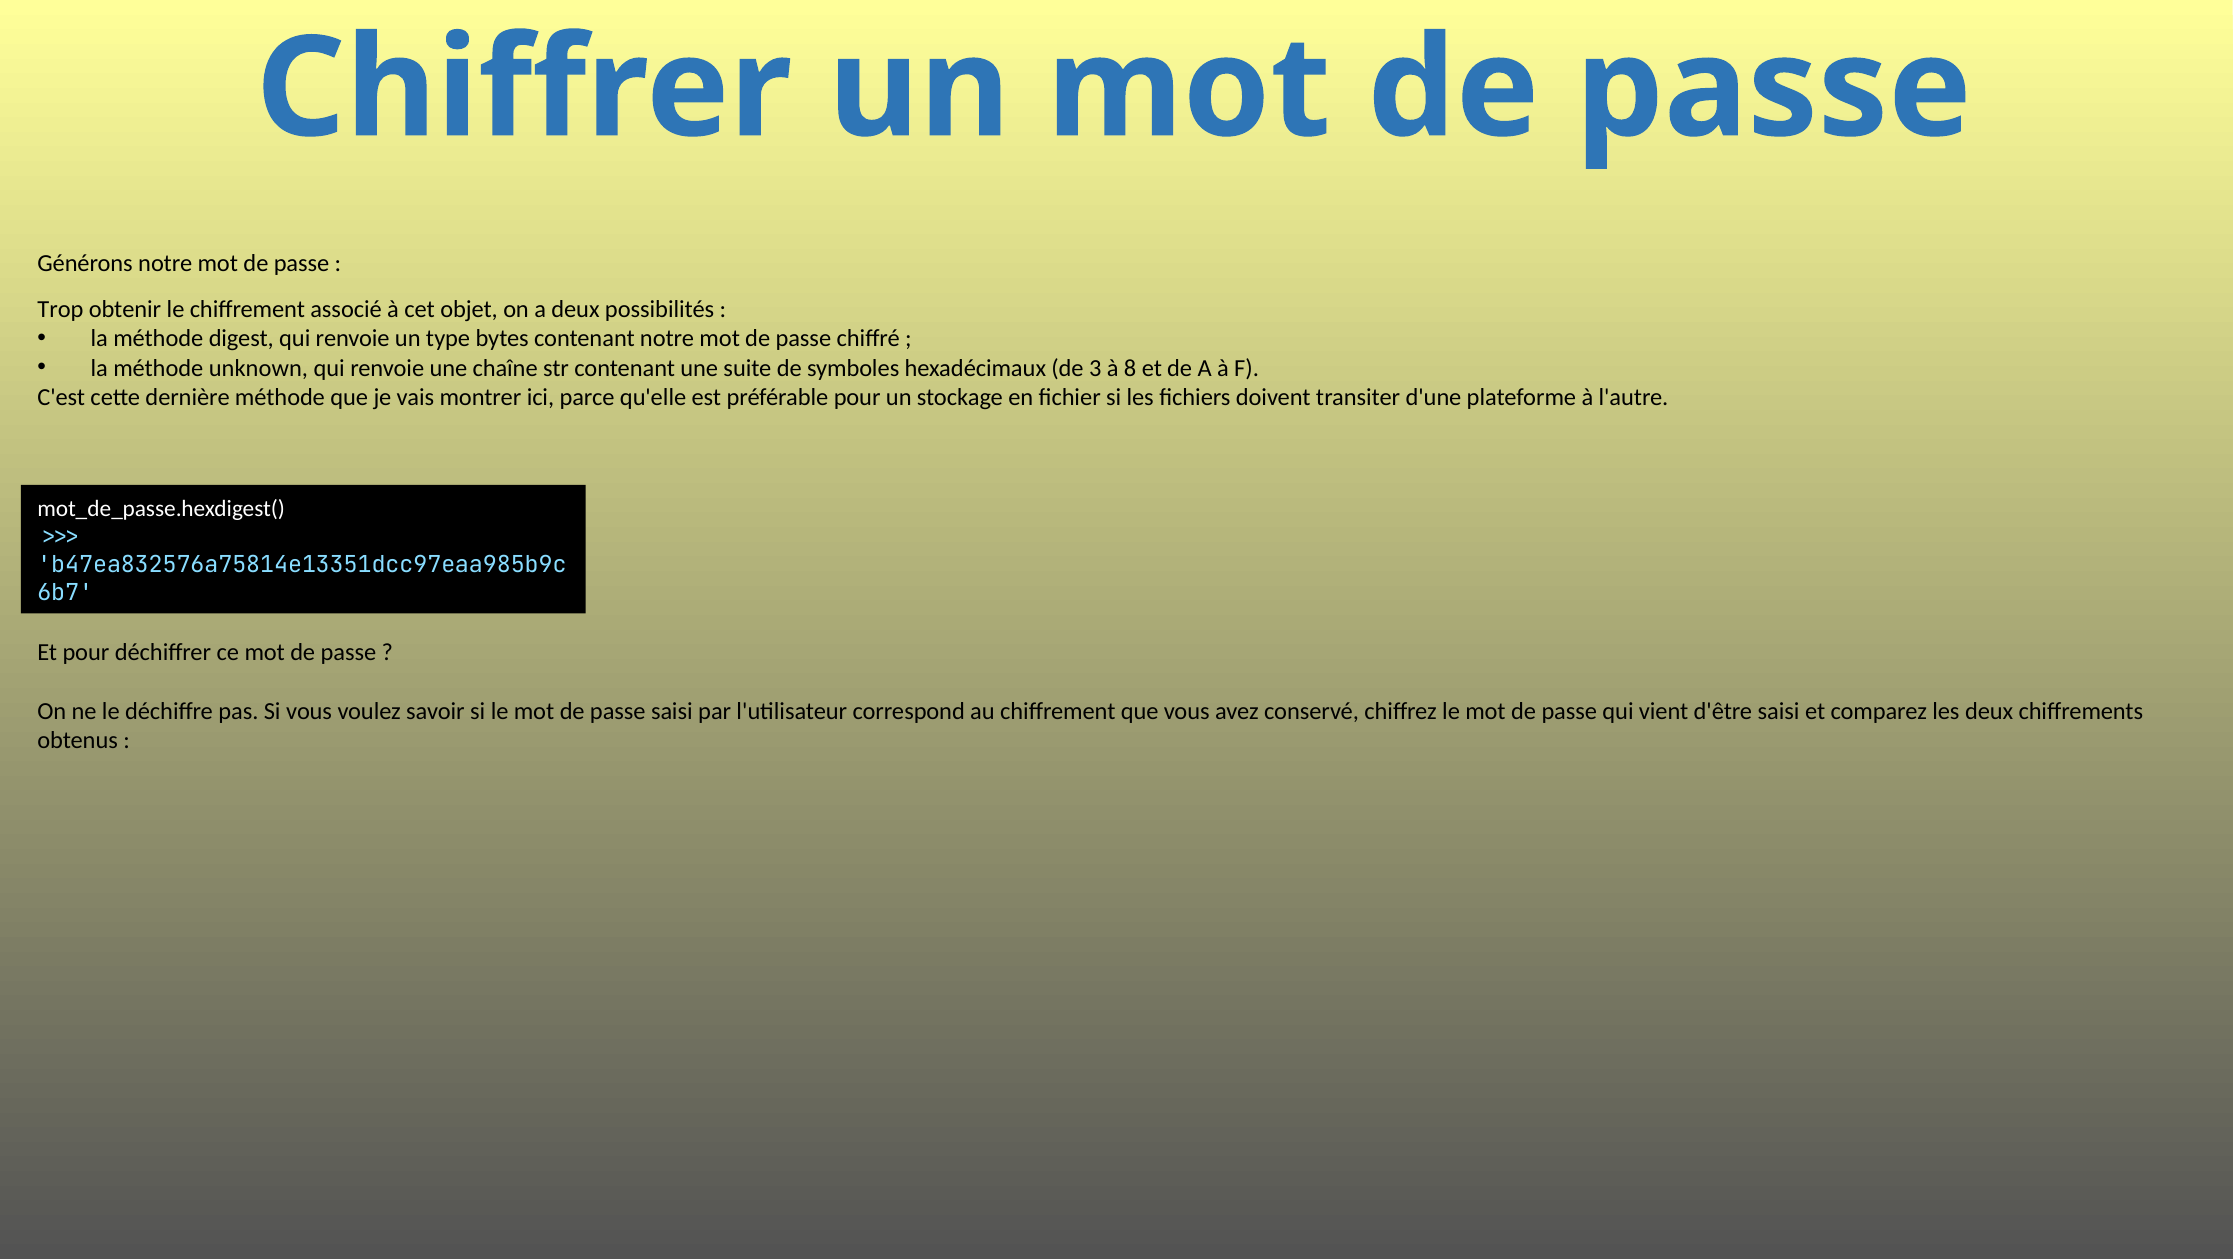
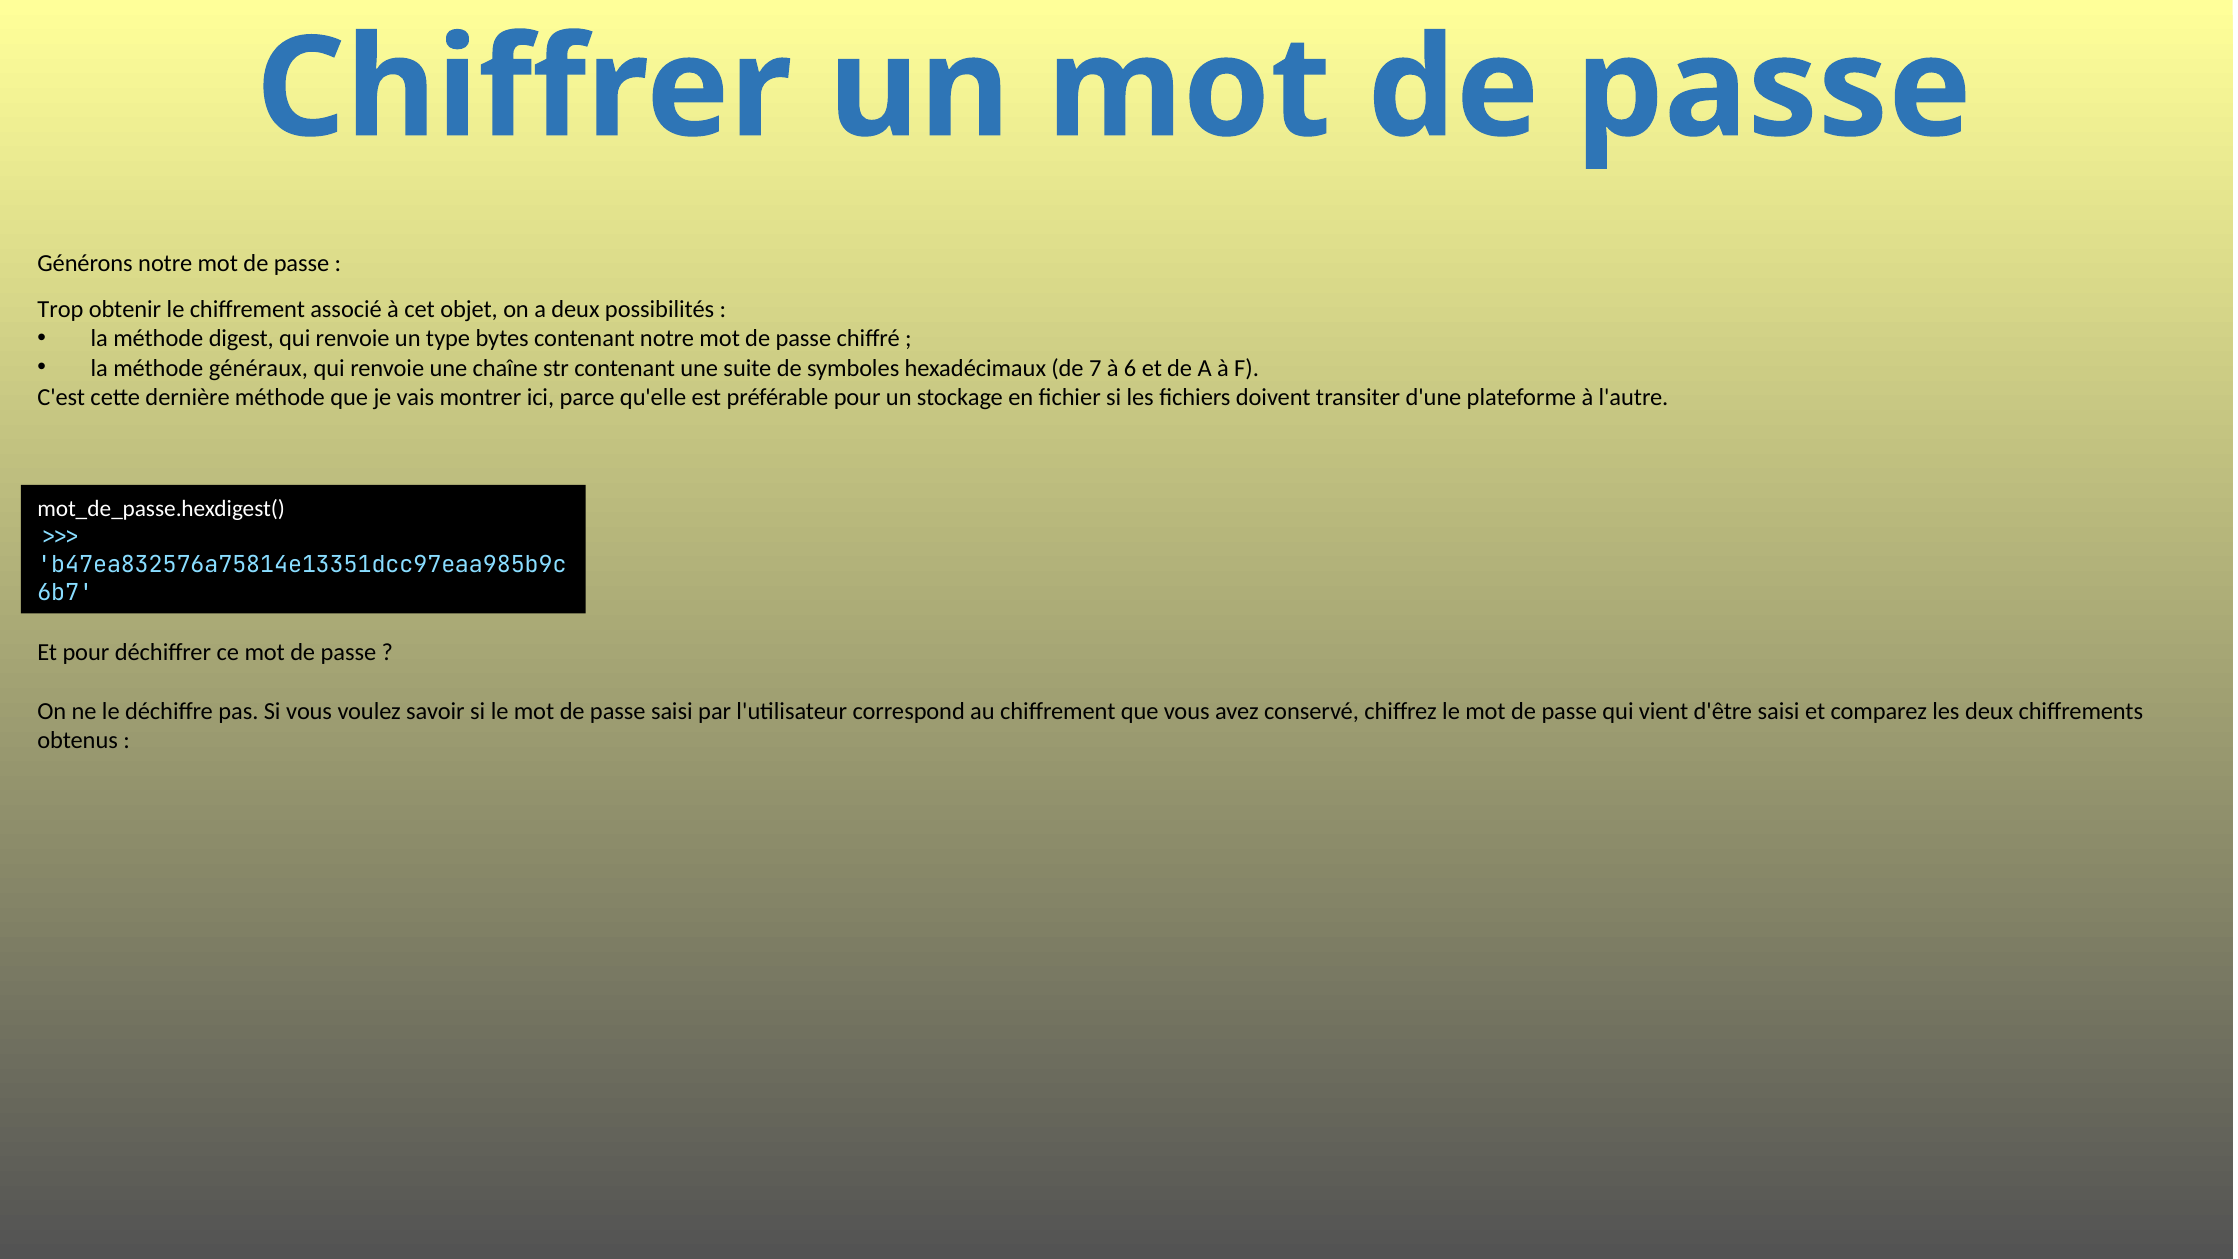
unknown: unknown -> généraux (258, 368)
3: 3 -> 7 (1095, 368)
8: 8 -> 6 (1130, 368)
